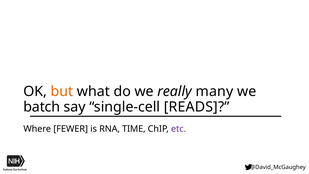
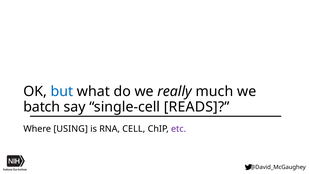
but colour: orange -> blue (62, 91)
many: many -> much (214, 91)
FEWER: FEWER -> USING (71, 129)
TIME: TIME -> CELL (134, 129)
